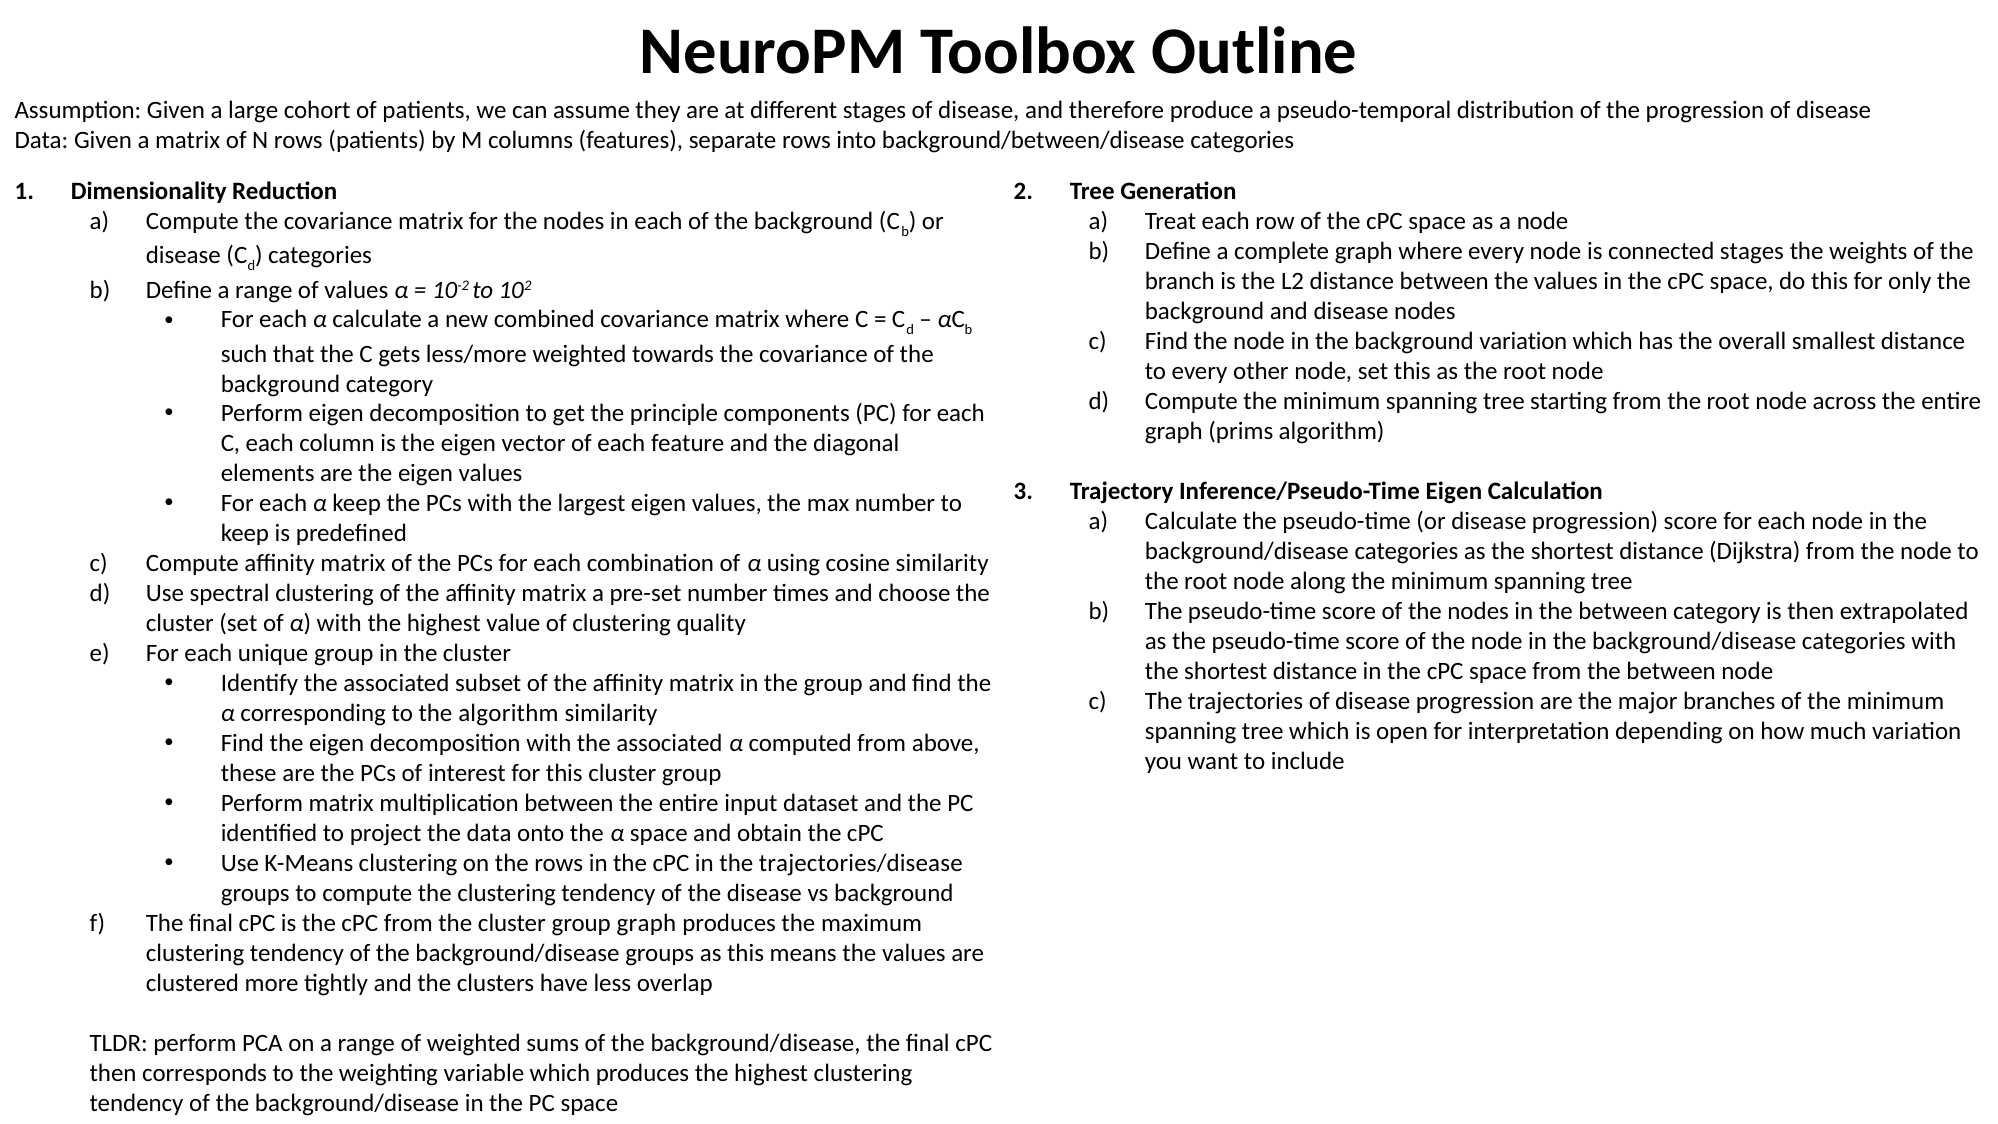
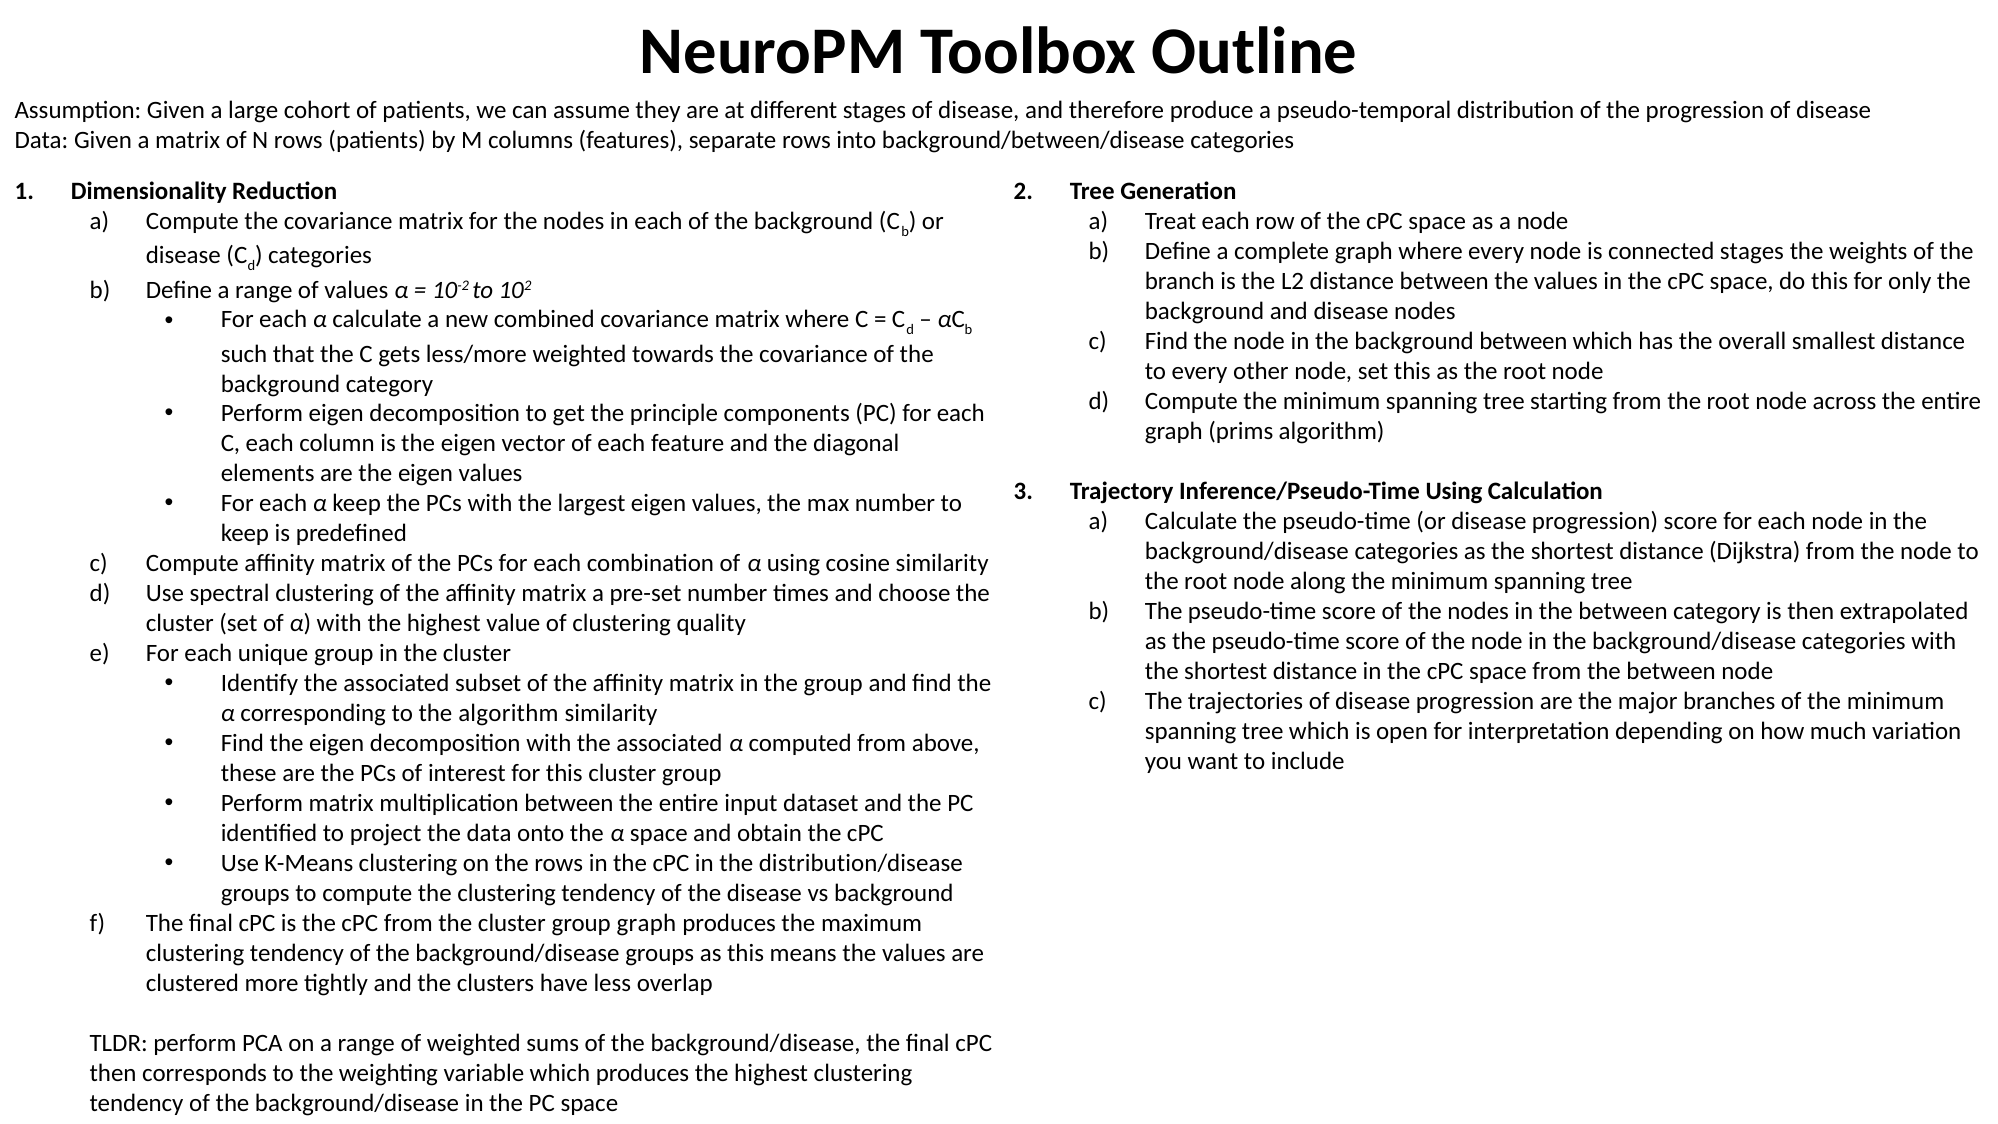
background variation: variation -> between (1523, 341)
Inference/Pseudo-Time Eigen: Eigen -> Using (1454, 491)
trajectories/disease: trajectories/disease -> distribution/disease (861, 863)
